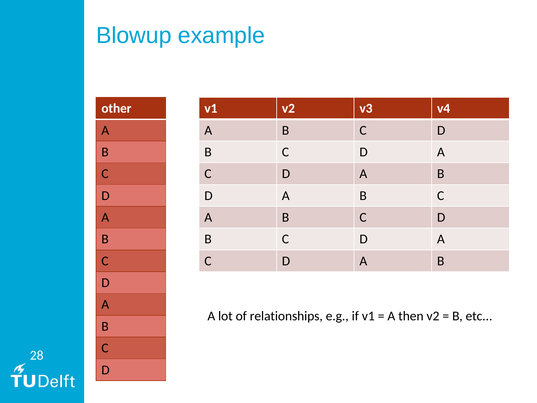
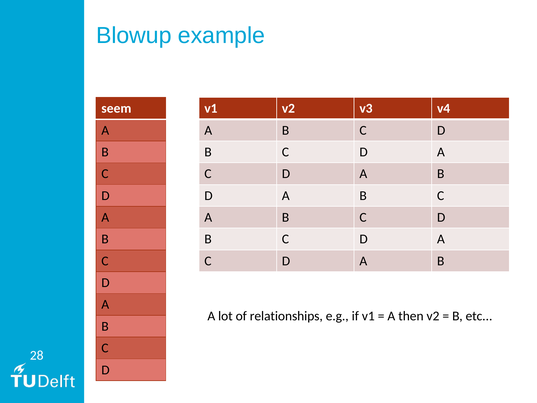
other: other -> seem (116, 108)
